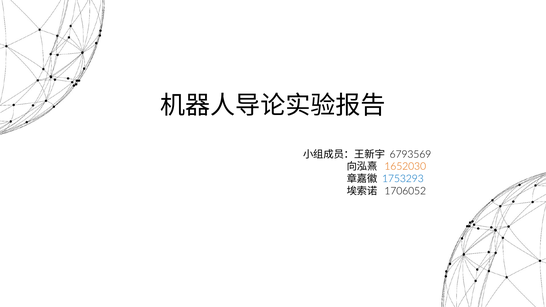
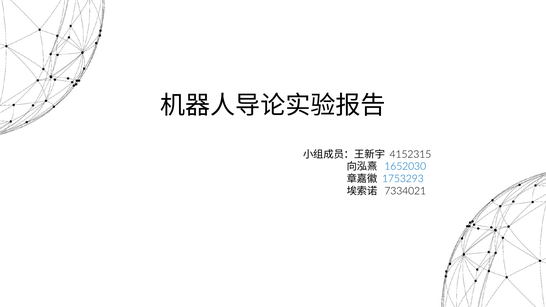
6793569: 6793569 -> 4152315 (410, 154)
1652030 colour: orange -> blue (405, 167)
1706052: 1706052 -> 7334021 (405, 191)
